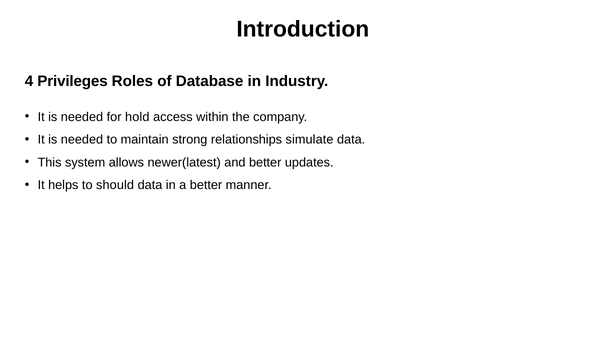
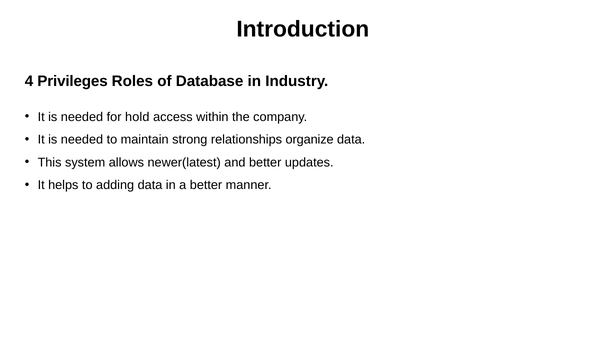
simulate: simulate -> organize (310, 140)
should: should -> adding (115, 185)
